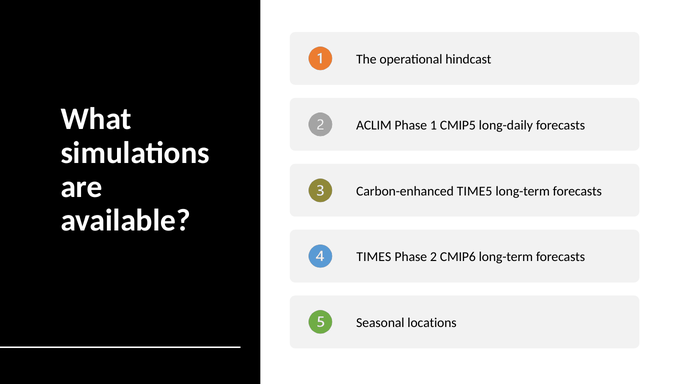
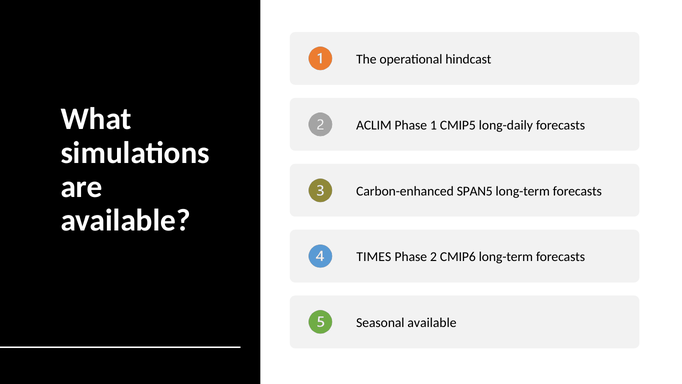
TIME5: TIME5 -> SPAN5 (475, 191)
Seasonal locations: locations -> available (432, 323)
